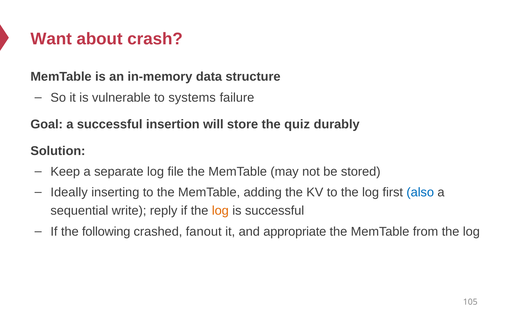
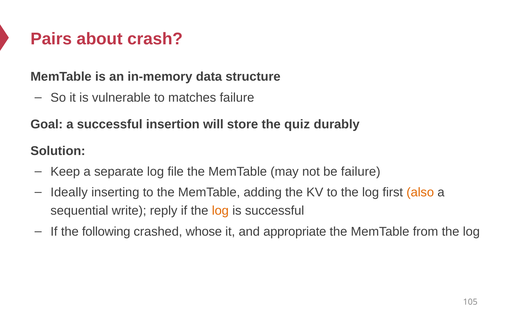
Want: Want -> Pairs (51, 39)
systems: systems -> matches (192, 98)
be stored: stored -> failure (361, 172)
also colour: blue -> orange (420, 193)
fanout: fanout -> whose (204, 232)
